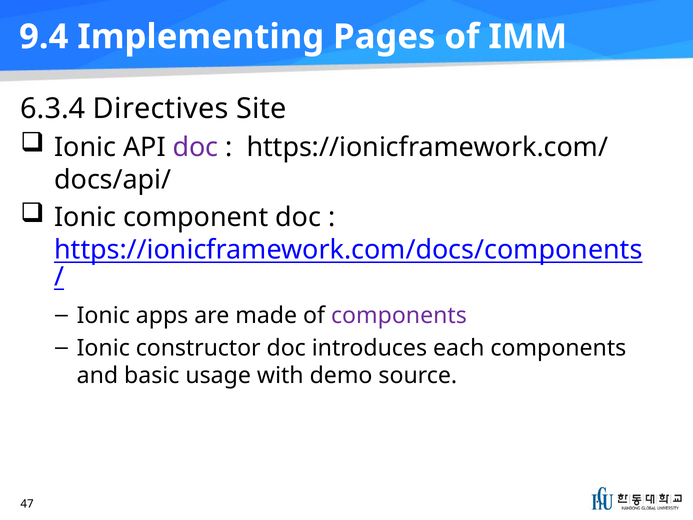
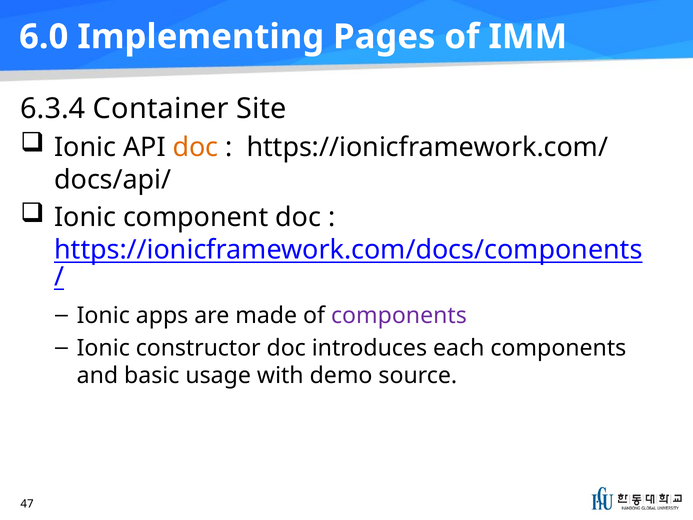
9.4: 9.4 -> 6.0 (44, 37)
Directives: Directives -> Container (161, 109)
doc colour: purple -> orange (195, 147)
